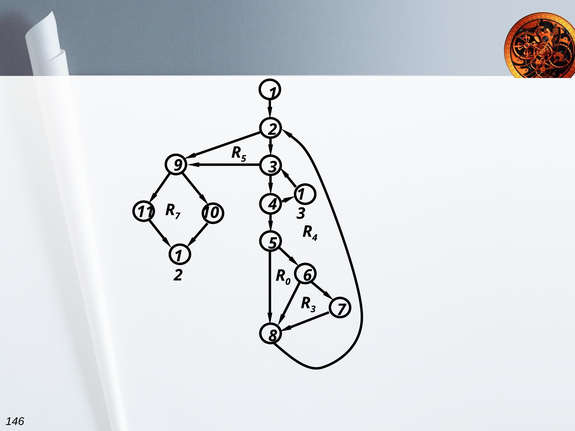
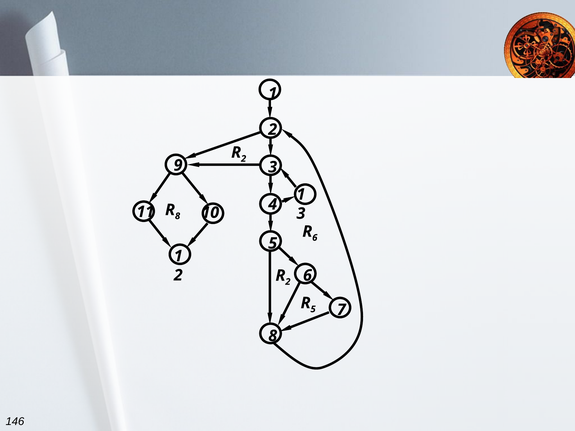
5: 5 -> 2 (244, 159)
7: 7 -> 8 (178, 216)
4: 4 -> 6 (315, 238)
0: 0 -> 2 (288, 282)
3: 3 -> 5 (313, 309)
